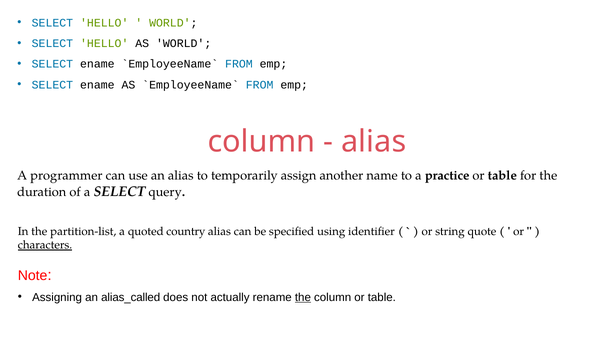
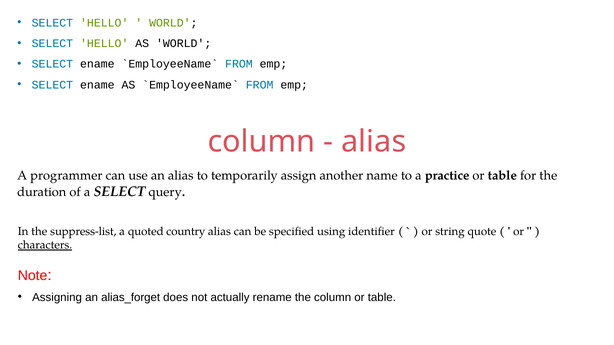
partition-list: partition-list -> suppress-list (83, 232)
alias_called: alias_called -> alias_forget (131, 298)
the underline: present -> none (303, 298)
